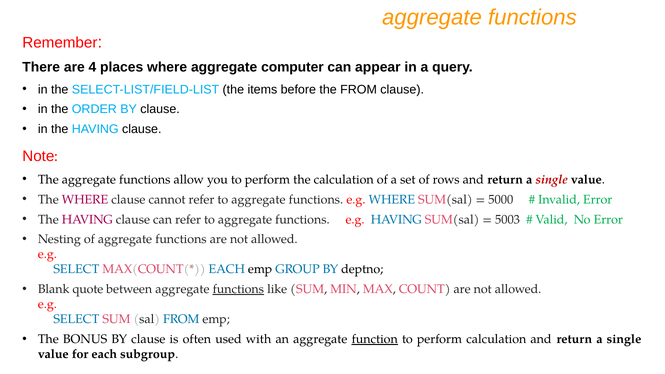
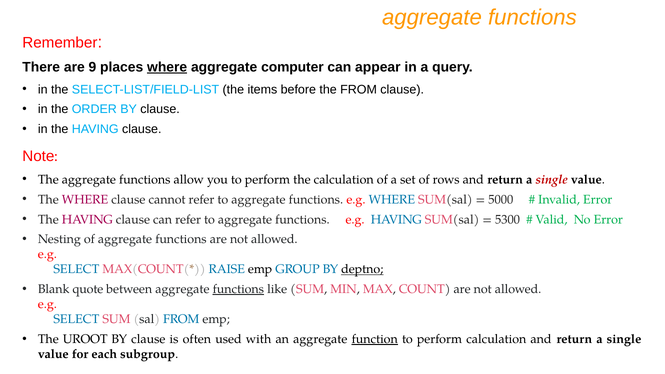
4: 4 -> 9 (92, 67)
where underline: none -> present (167, 67)
5003: 5003 -> 5300 (508, 219)
EACH: EACH -> RAISE (227, 269)
deptno underline: none -> present (362, 269)
BONUS: BONUS -> UROOT (85, 339)
